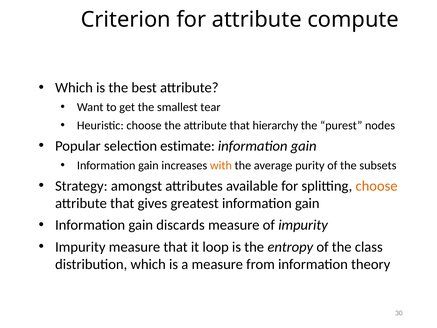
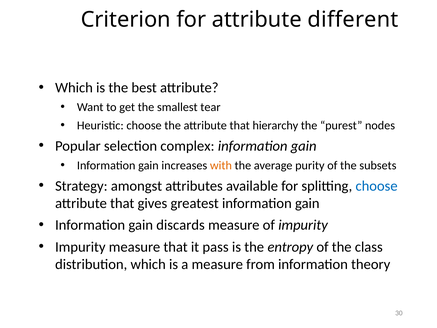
compute: compute -> different (353, 19)
estimate: estimate -> complex (187, 146)
choose colour: orange -> blue (377, 186)
loop: loop -> pass (216, 247)
